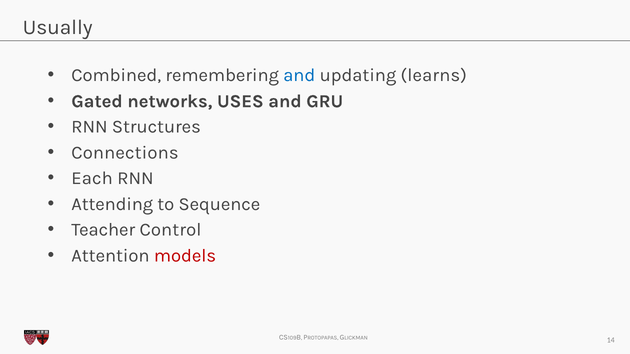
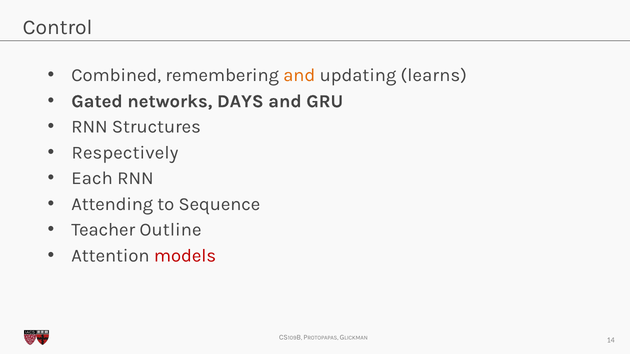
Usually: Usually -> Control (58, 28)
and colour: blue -> orange (299, 76)
USES: USES -> DAYS (240, 101)
Connections: Connections -> Respectively (125, 153)
Control: Control -> Outline (171, 230)
